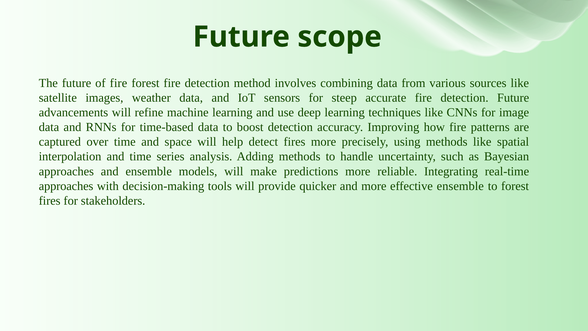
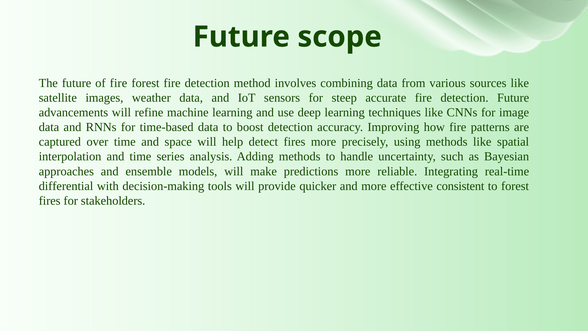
approaches: approaches -> differential (66, 186)
effective ensemble: ensemble -> consistent (460, 186)
